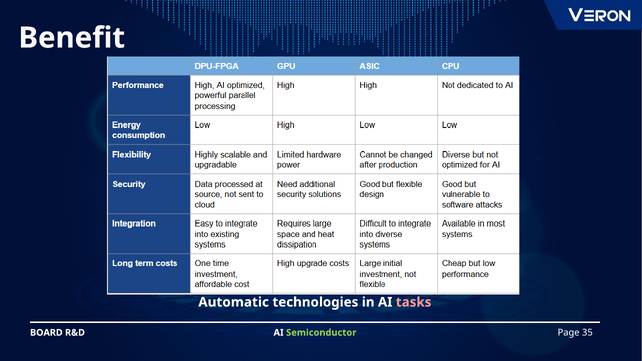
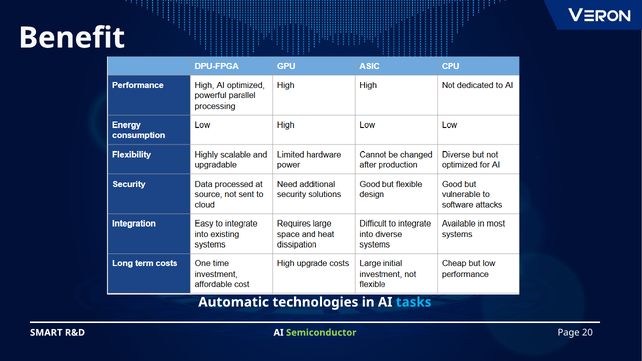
tasks colour: pink -> light blue (414, 302)
BOARD: BOARD -> SMART (46, 333)
35: 35 -> 20 (587, 333)
